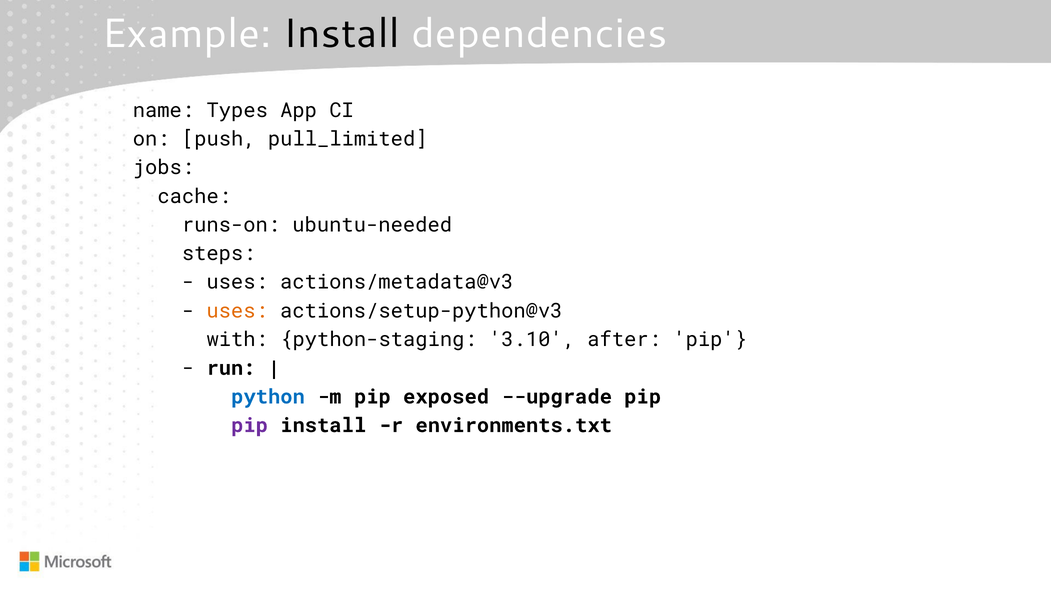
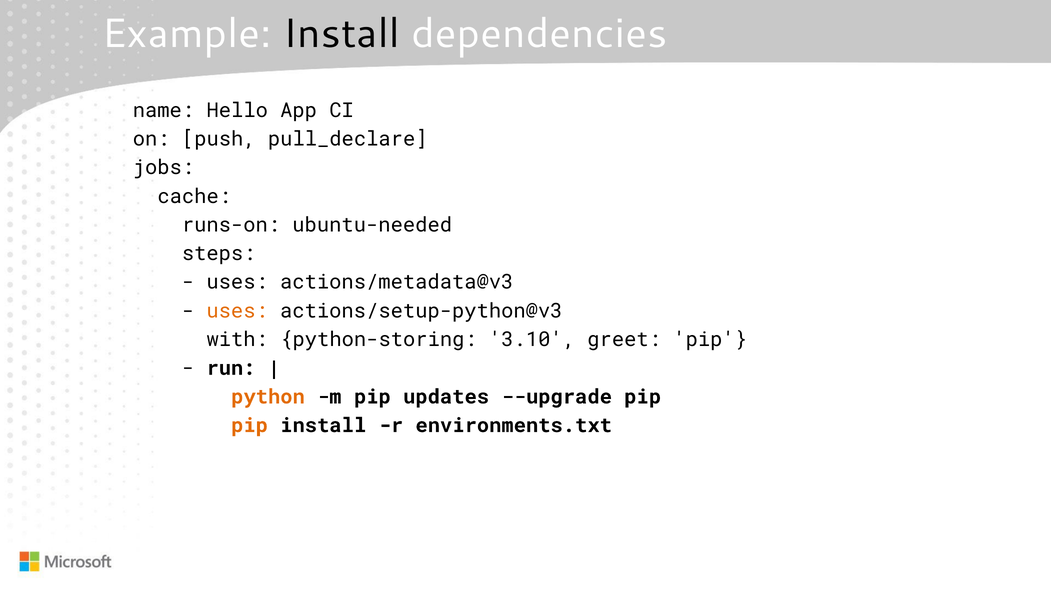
Types: Types -> Hello (237, 111)
pull_limited: pull_limited -> pull_declare (348, 139)
python-staging: python-staging -> python-storing (379, 340)
after: after -> greet (624, 340)
python colour: blue -> orange (268, 397)
exposed: exposed -> updates (446, 397)
pip colour: purple -> orange (250, 425)
